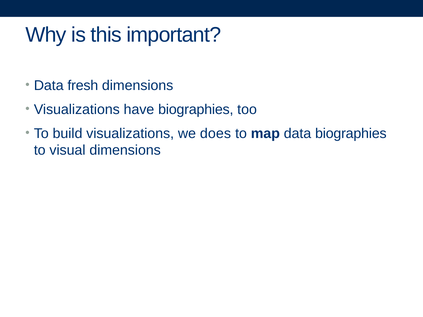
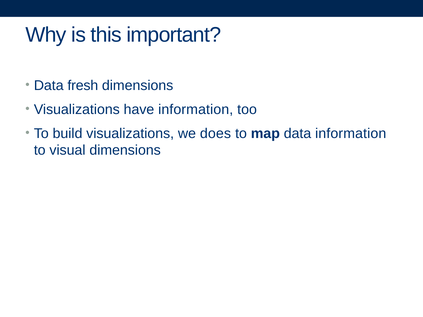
have biographies: biographies -> information (196, 110)
data biographies: biographies -> information (351, 134)
